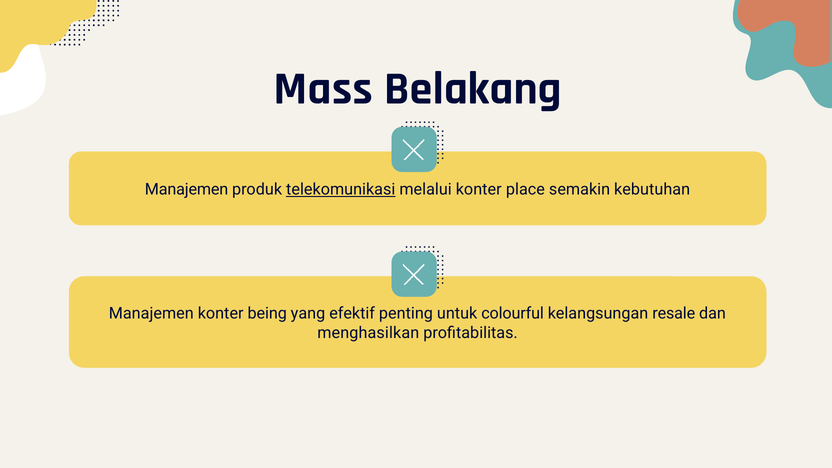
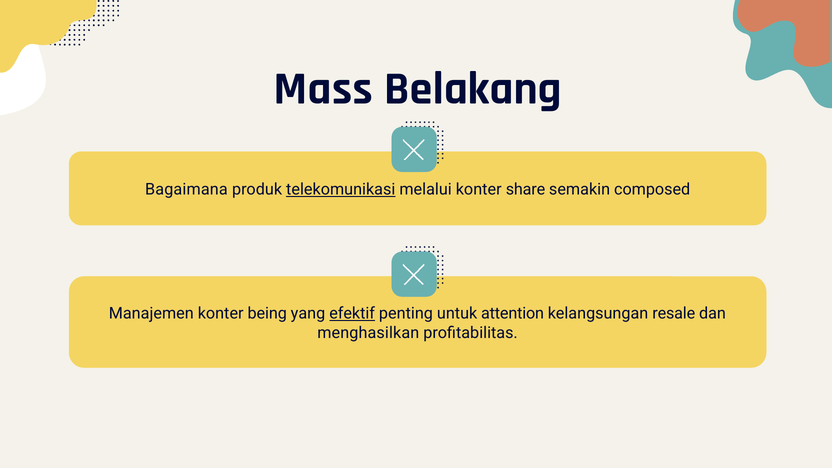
Manajemen: Manajemen -> Bagaimana (186, 189)
place: place -> share (526, 189)
kebutuhan: kebutuhan -> composed (652, 189)
efektif underline: none -> present (352, 313)
colourful: colourful -> attention (513, 313)
